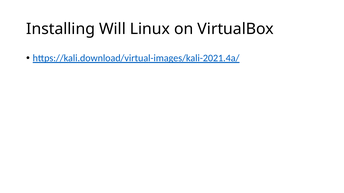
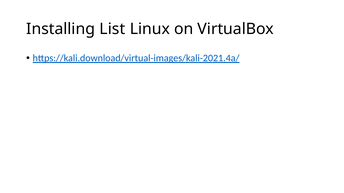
Will: Will -> List (112, 29)
